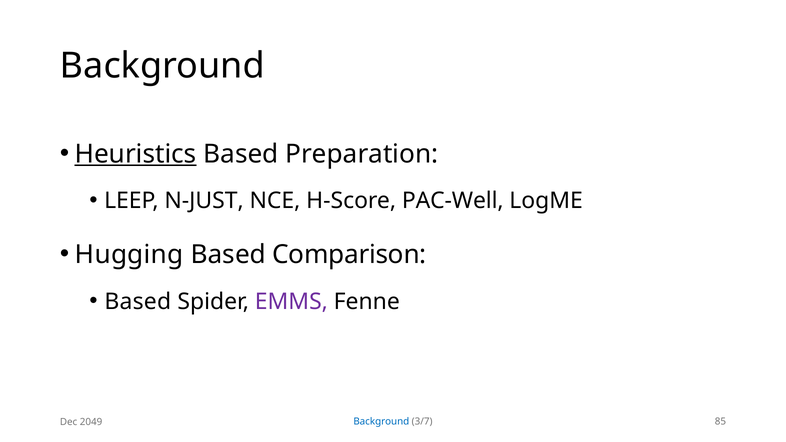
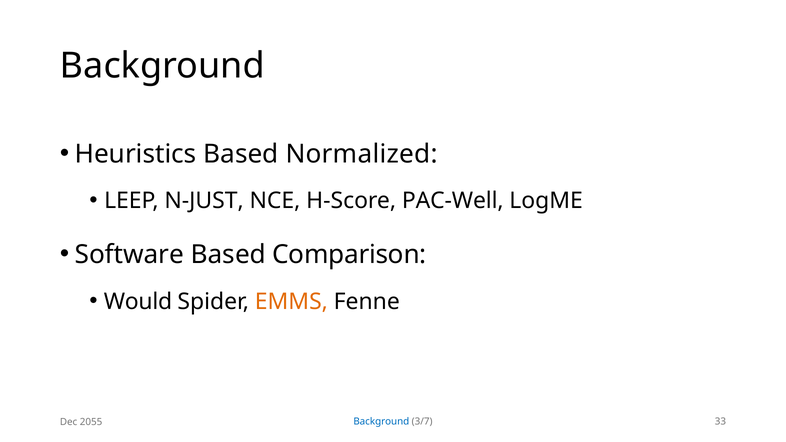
Heuristics underline: present -> none (136, 154)
Preparation: Preparation -> Normalized (362, 154)
Hugging: Hugging -> Software (129, 255)
Based: Based -> Would (138, 302)
EMMS colour: purple -> orange (291, 302)
85: 85 -> 33 (720, 421)
2049: 2049 -> 2055 (91, 422)
